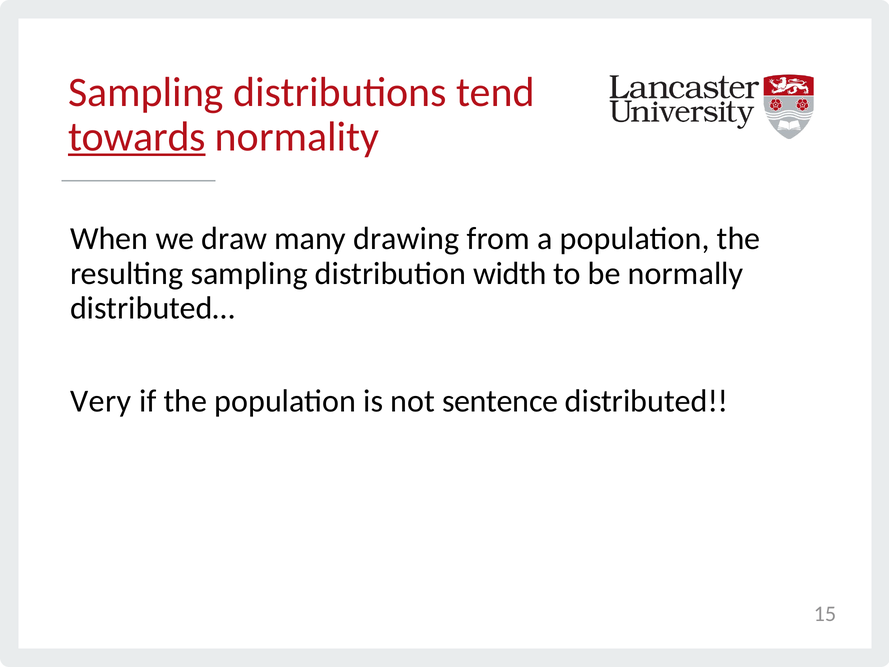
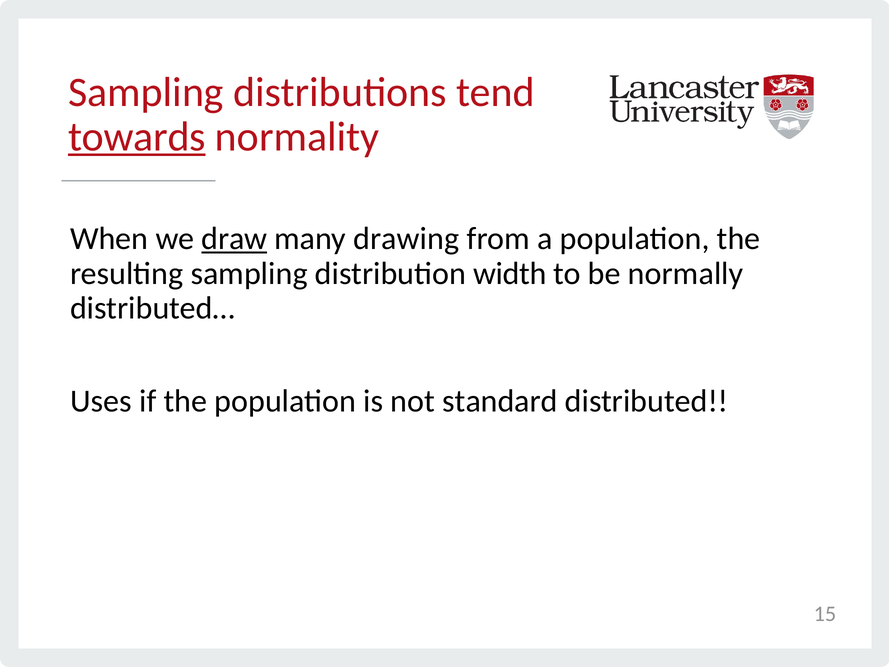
draw underline: none -> present (234, 239)
Very: Very -> Uses (101, 401)
sentence: sentence -> standard (500, 401)
